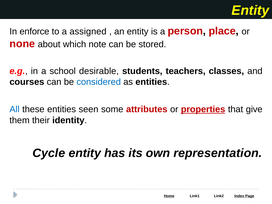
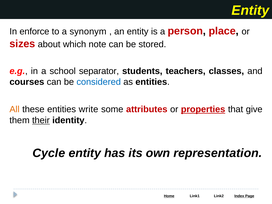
assigned: assigned -> synonym (88, 32)
none: none -> sizes (22, 44)
desirable: desirable -> separator (99, 71)
All colour: blue -> orange (14, 109)
seen: seen -> write (88, 109)
their underline: none -> present (41, 120)
